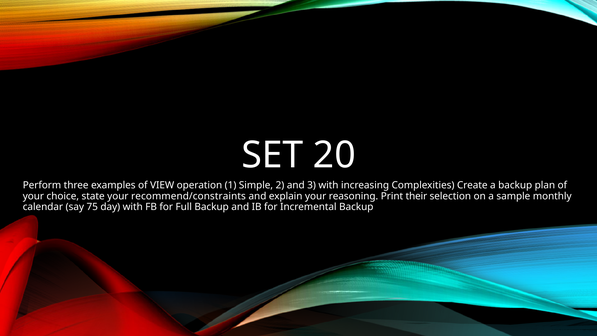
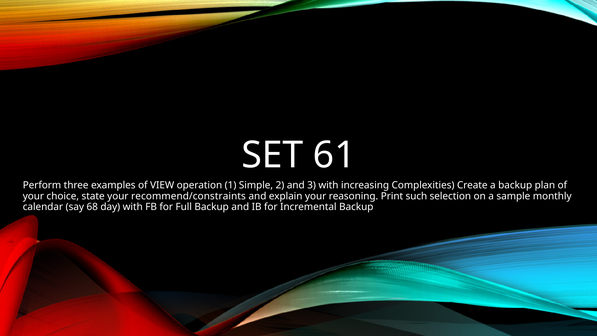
20: 20 -> 61 (334, 155)
their: their -> such (416, 196)
75: 75 -> 68 (92, 207)
